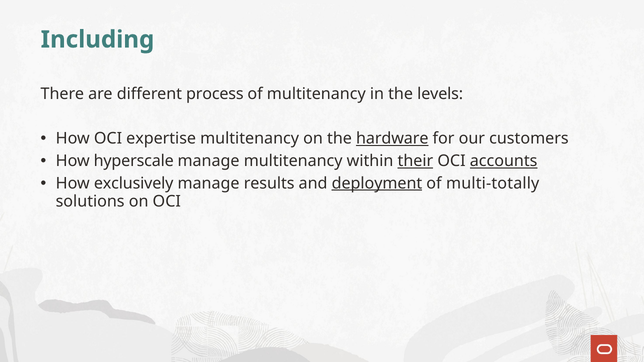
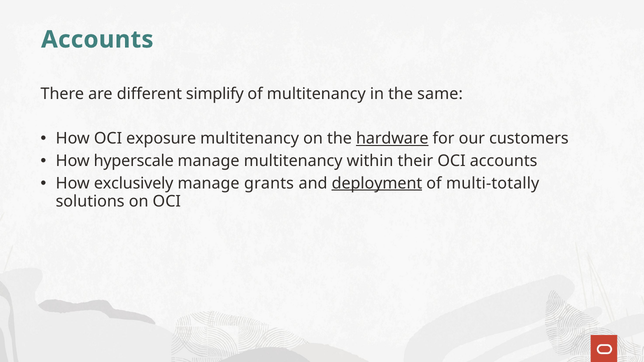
Including: Including -> Accounts (97, 40)
process: process -> simplify (215, 94)
levels: levels -> same (440, 94)
expertise: expertise -> exposure (161, 139)
their underline: present -> none (415, 161)
accounts underline: present -> none (504, 161)
results: results -> grants (269, 183)
